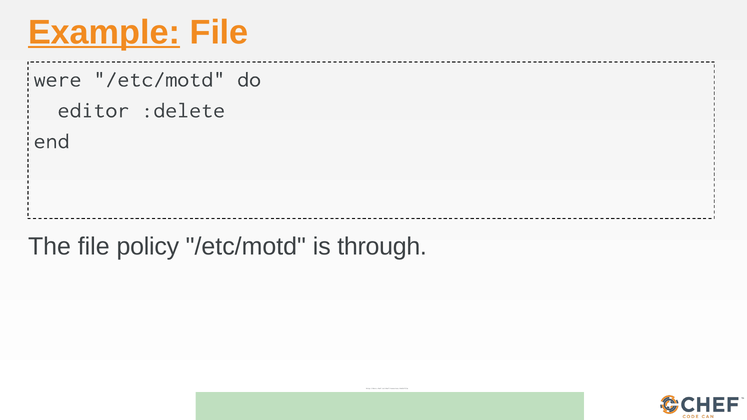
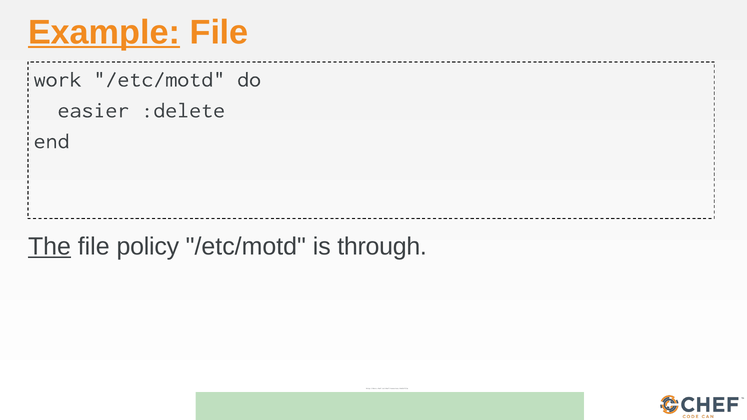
were: were -> work (58, 79)
editor: editor -> easier (93, 110)
The underline: none -> present (49, 246)
